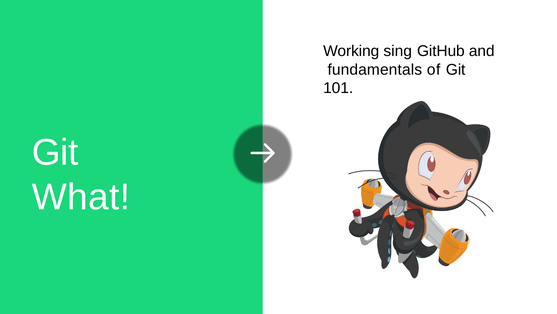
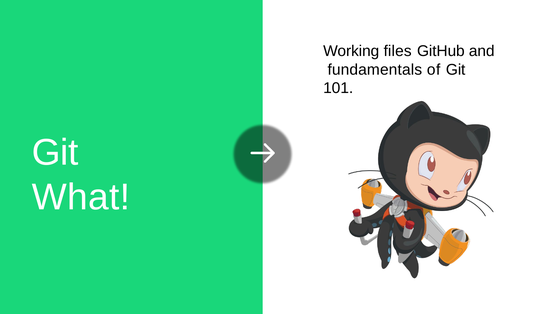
sing: sing -> ﬁles (398, 51)
